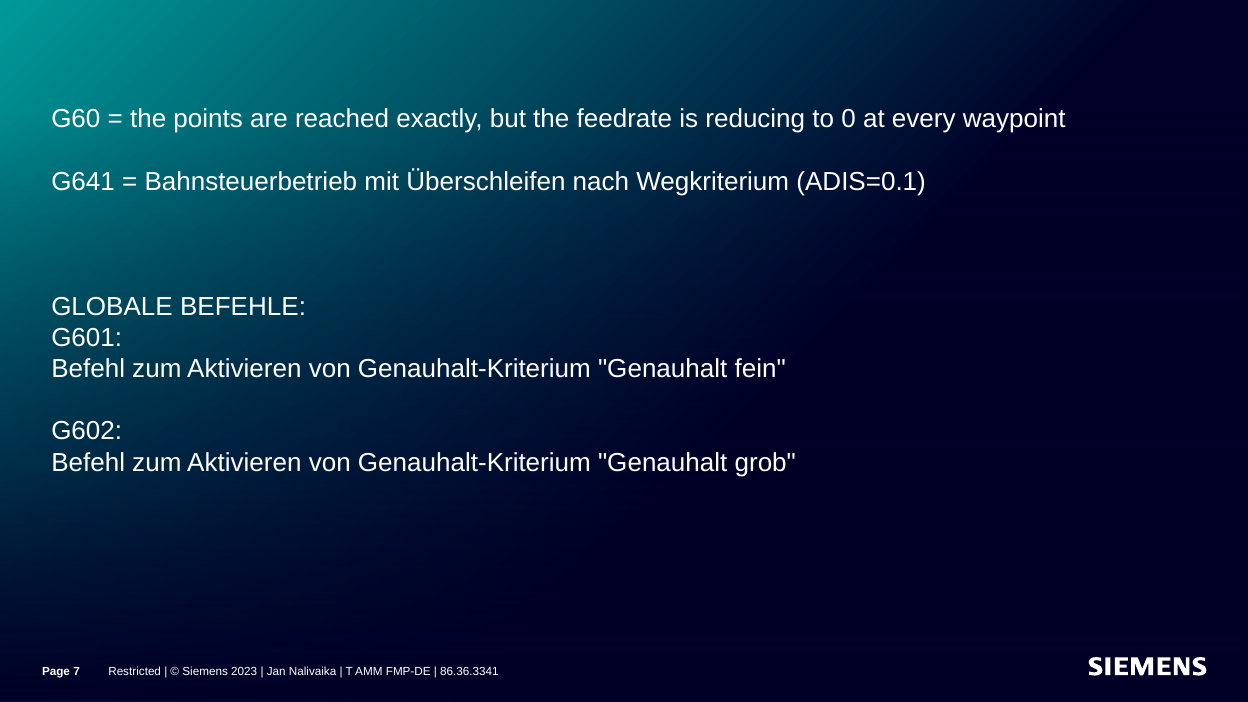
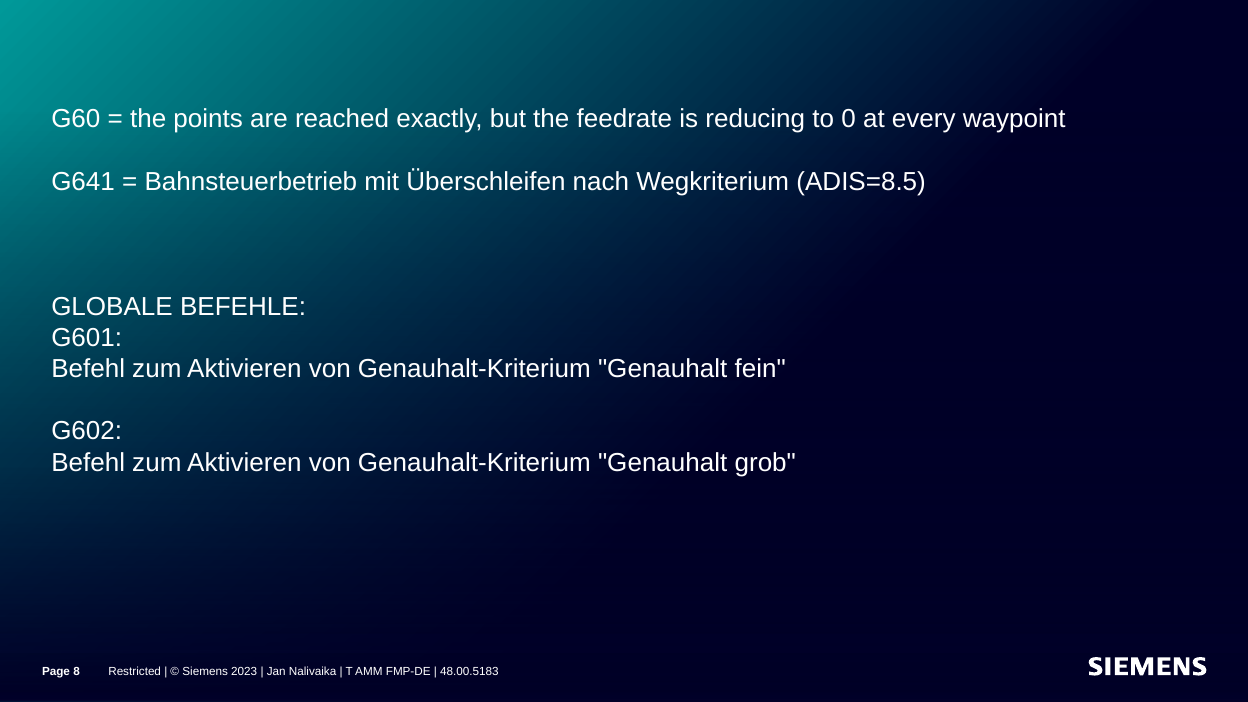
ADIS=0.1: ADIS=0.1 -> ADIS=8.5 (861, 182)
7: 7 -> 8 (77, 672)
86.36.3341: 86.36.3341 -> 48.00.5183 (469, 672)
